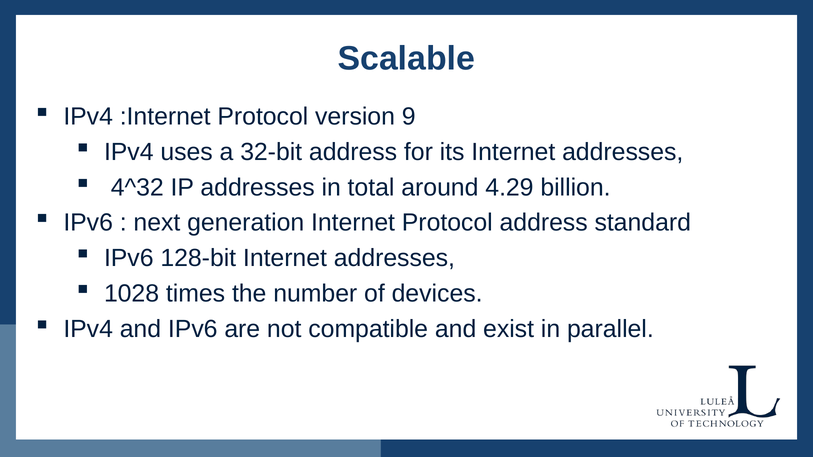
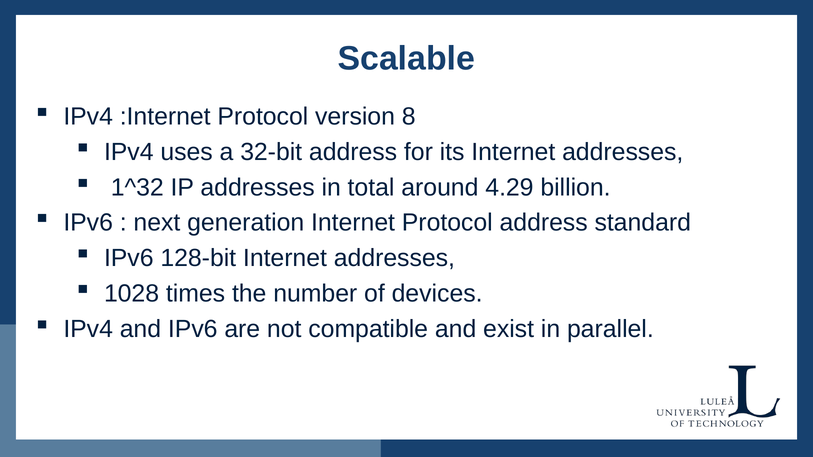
9: 9 -> 8 (409, 117)
4^32: 4^32 -> 1^32 (137, 188)
